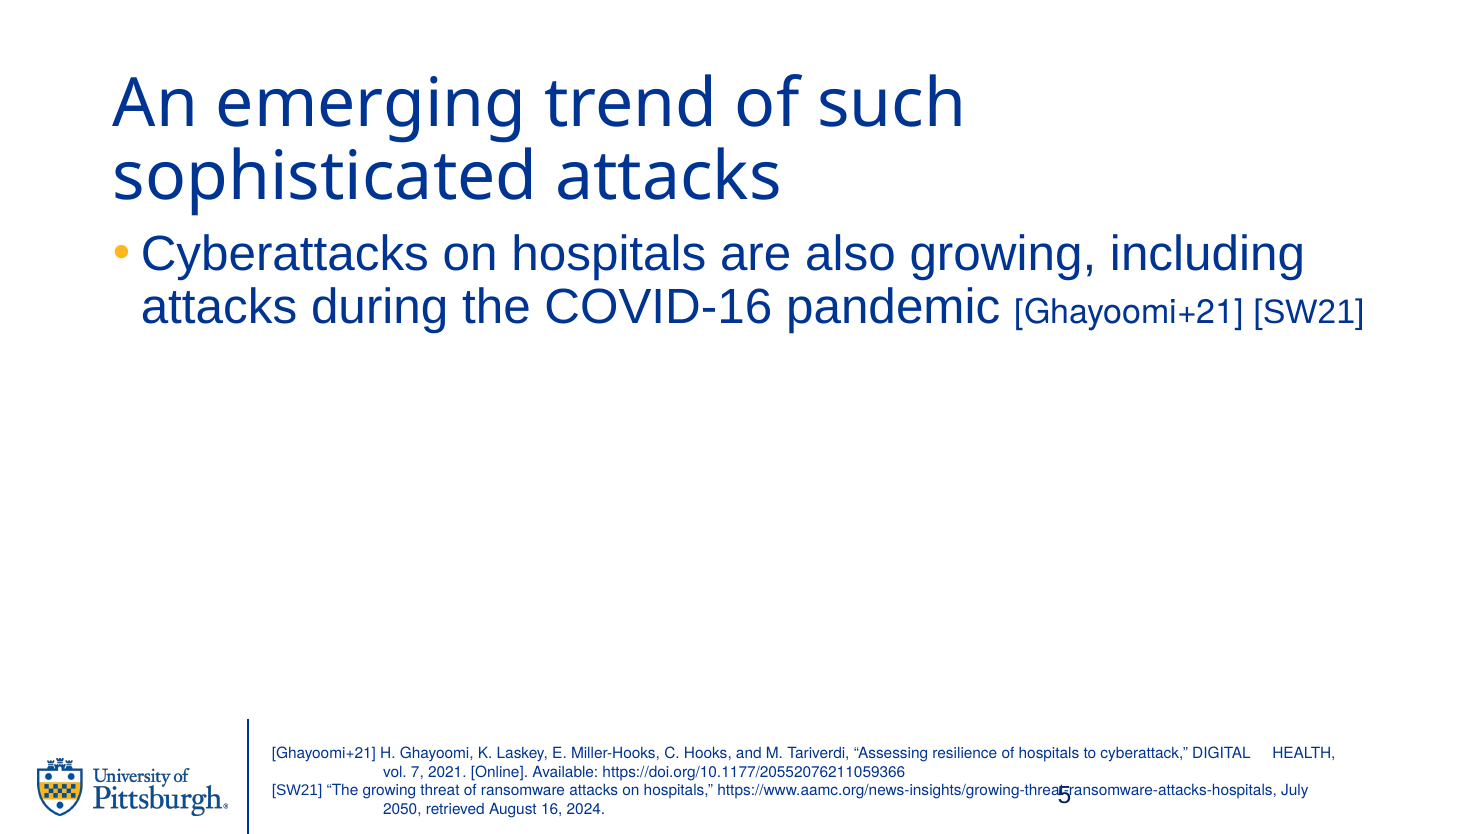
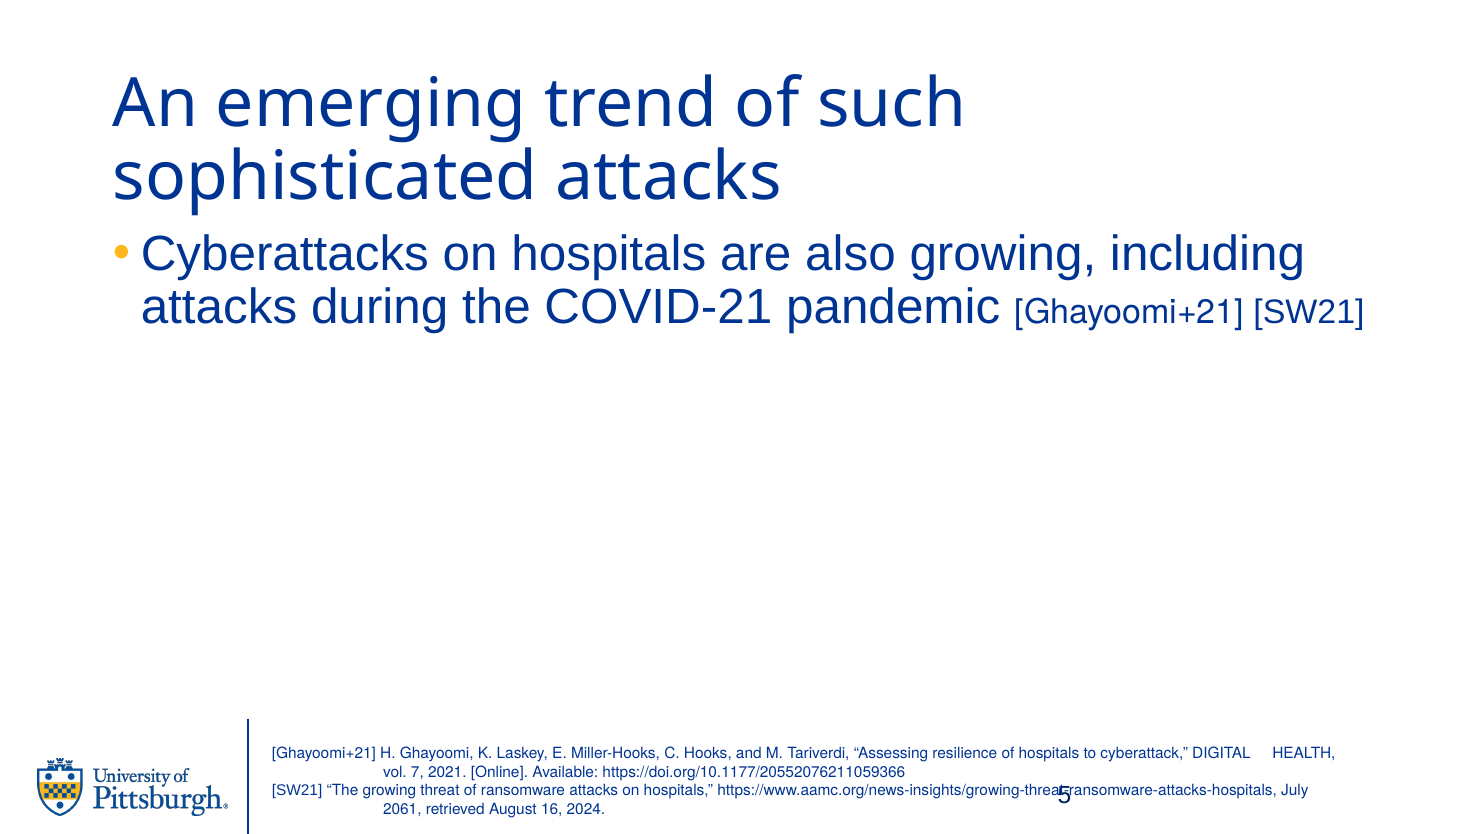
COVID-16: COVID-16 -> COVID-21 (658, 307)
2050: 2050 -> 2061 (402, 809)
